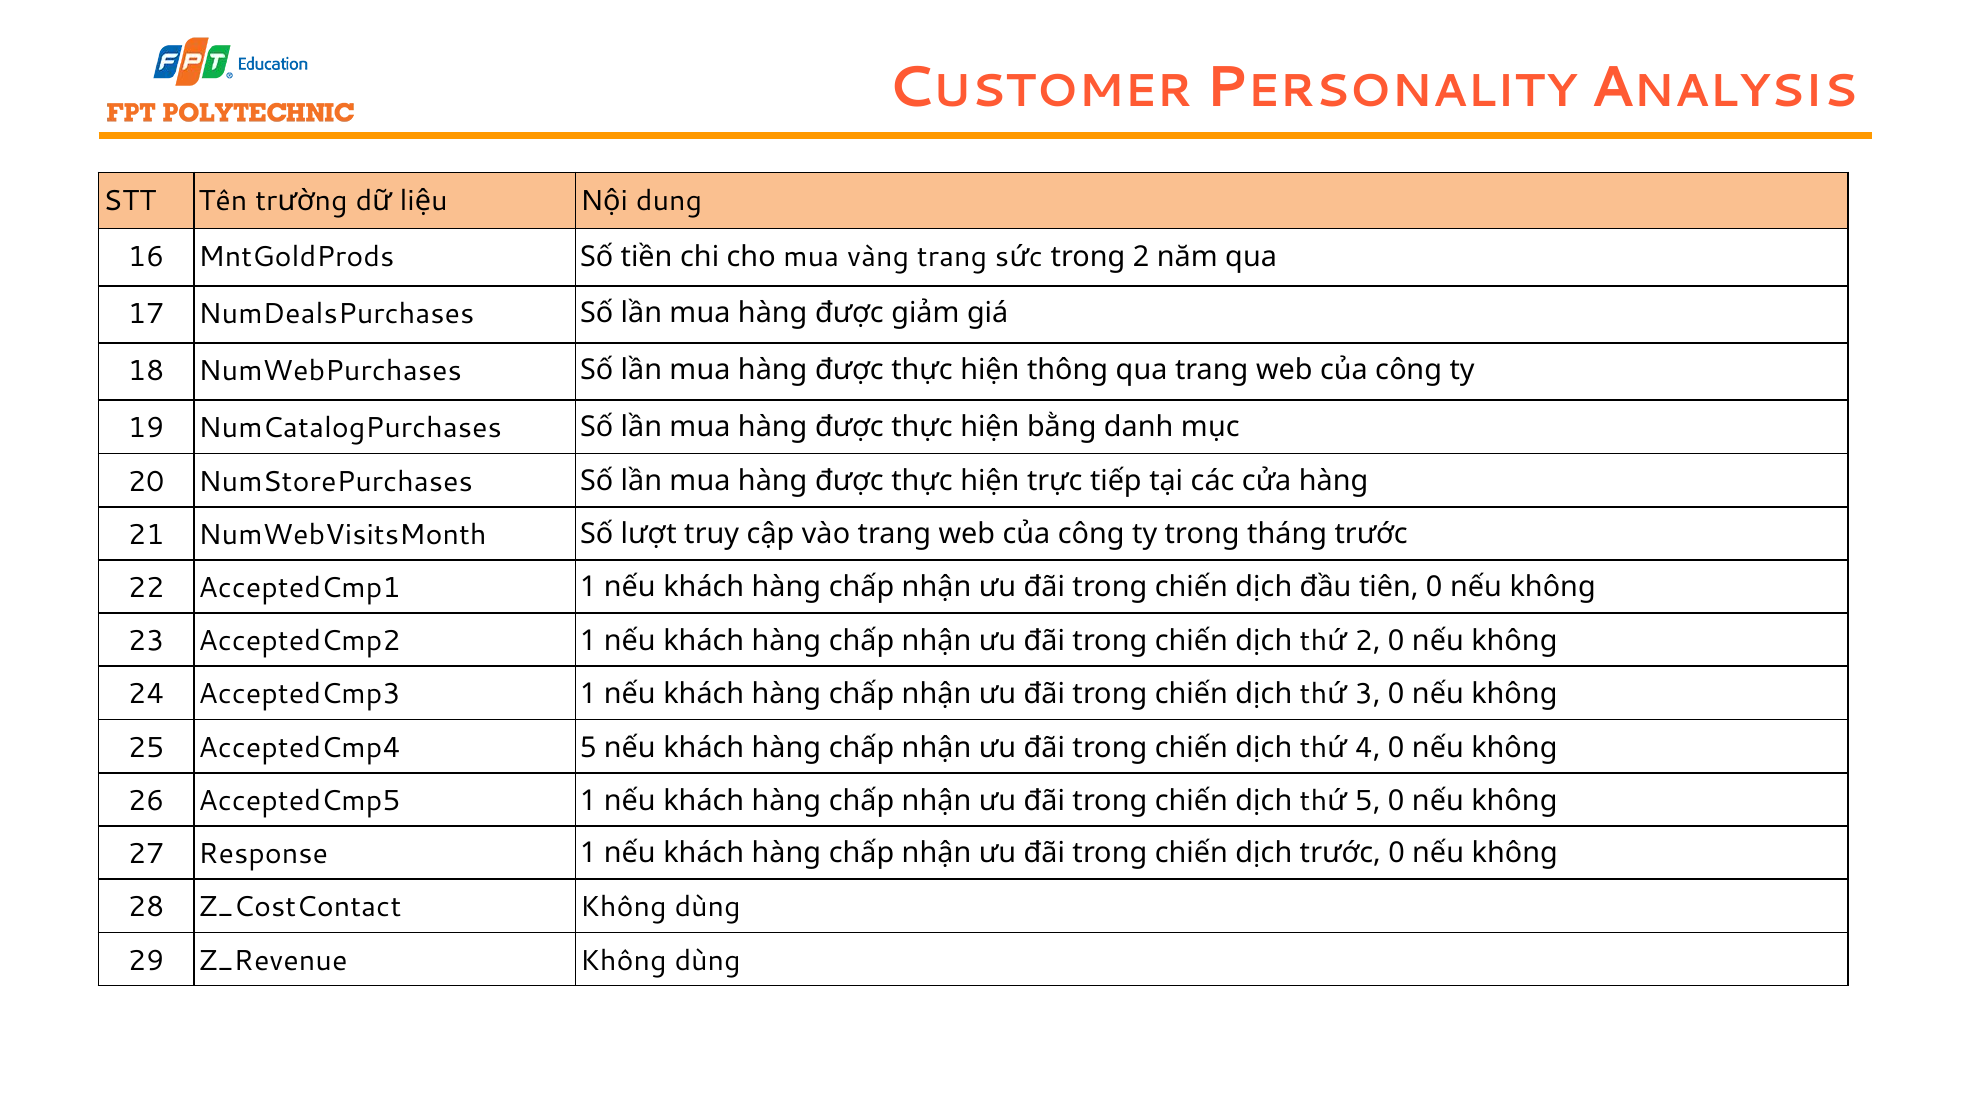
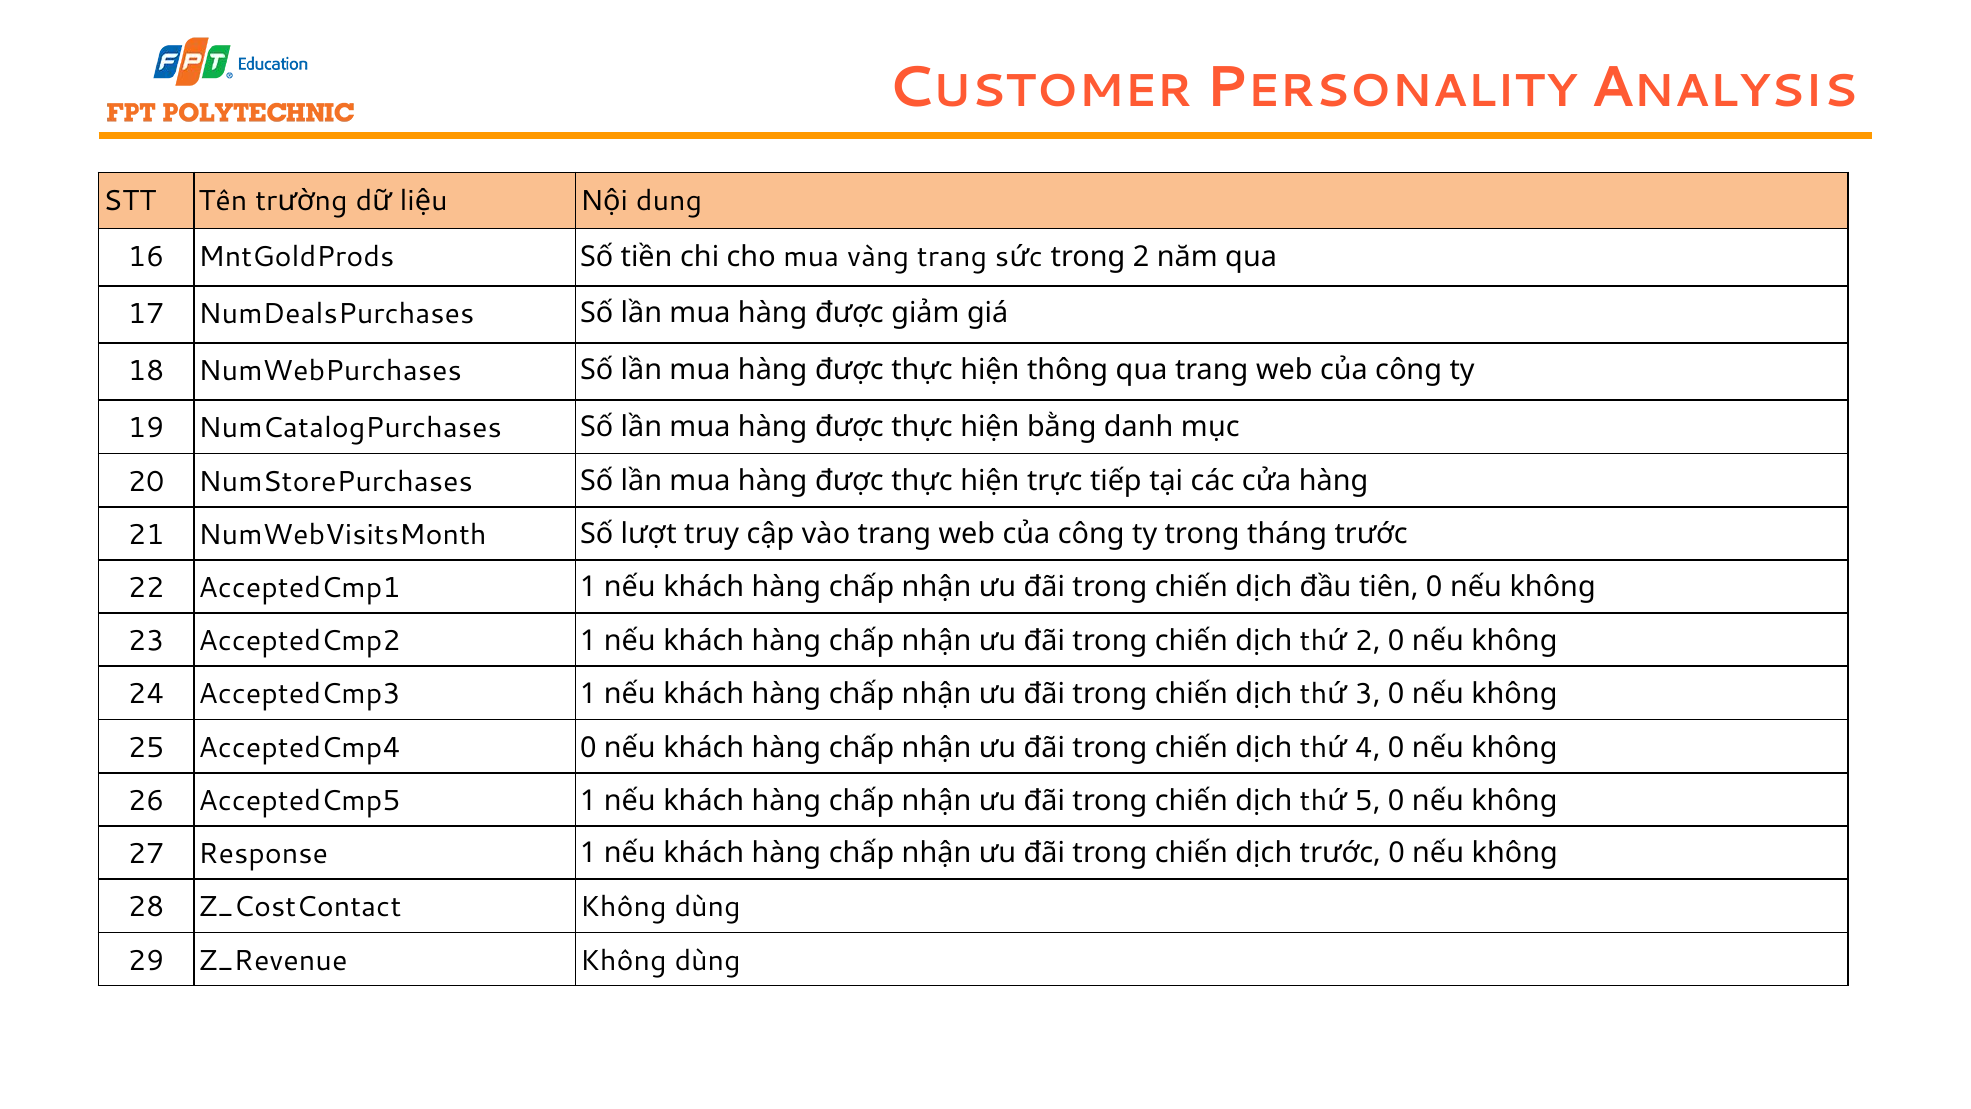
AcceptedCmp4 5: 5 -> 0 (588, 747)
